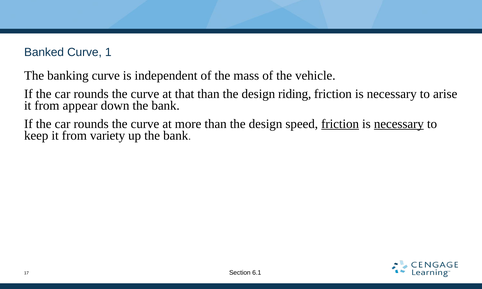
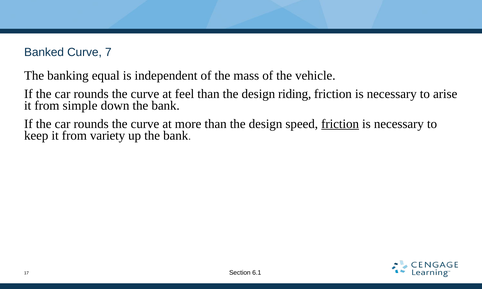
1: 1 -> 7 (108, 52)
banking curve: curve -> equal (106, 76)
that: that -> feel (185, 94)
appear: appear -> simple (80, 106)
necessary underline: present -> none (399, 124)
